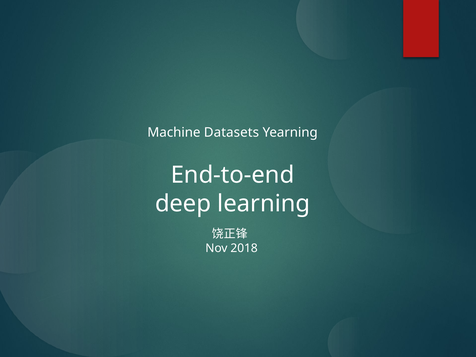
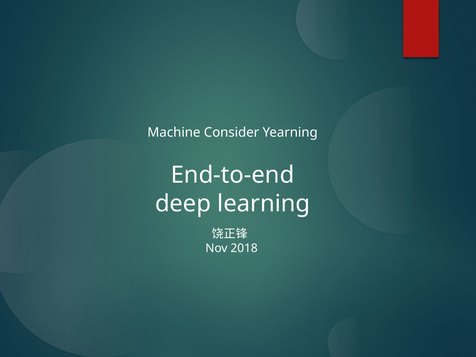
Datasets: Datasets -> Consider (232, 132)
